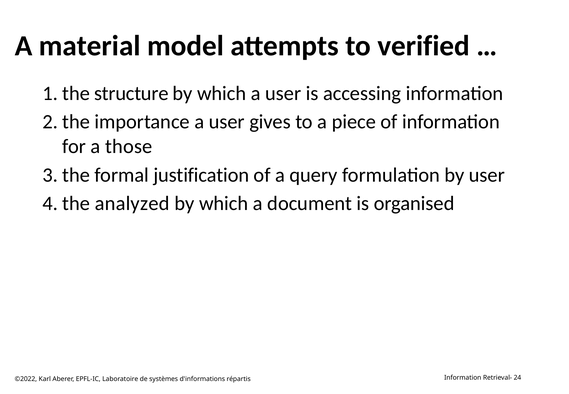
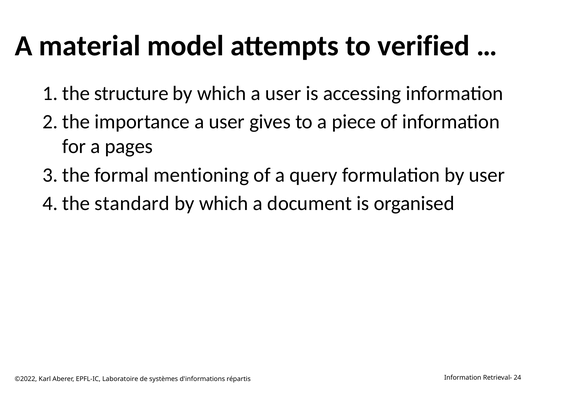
those: those -> pages (129, 146)
justification: justification -> mentioning (201, 175)
analyzed: analyzed -> standard (132, 203)
